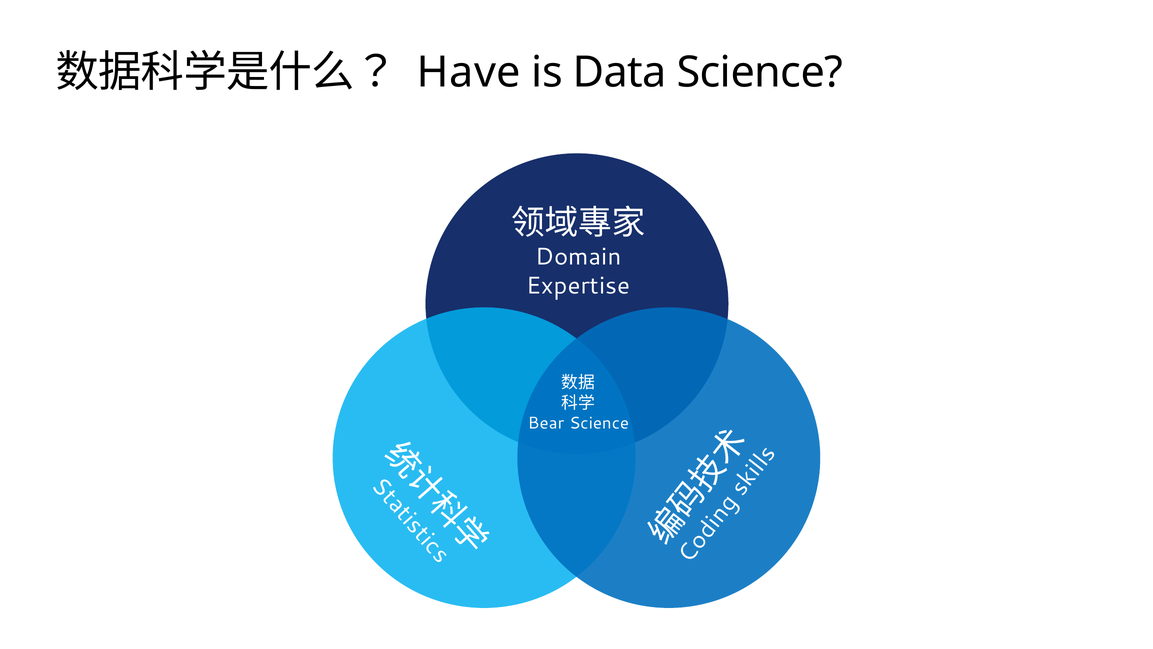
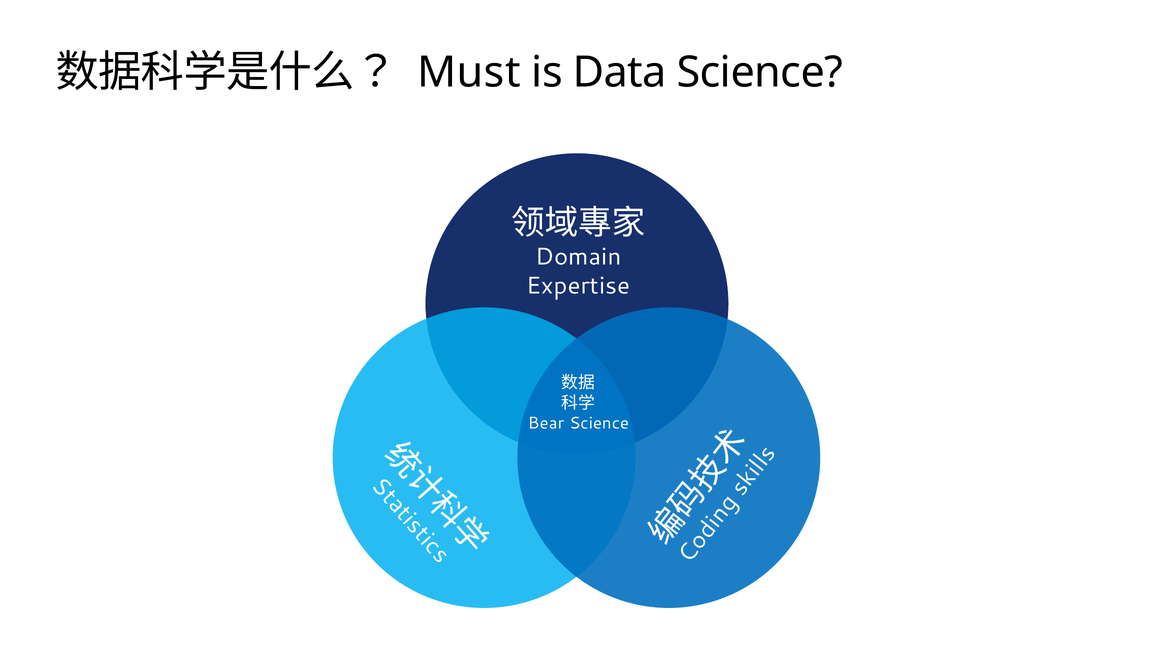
Have: Have -> Must (469, 72)
